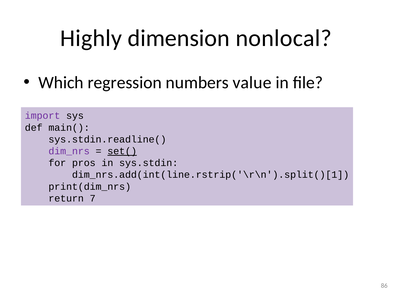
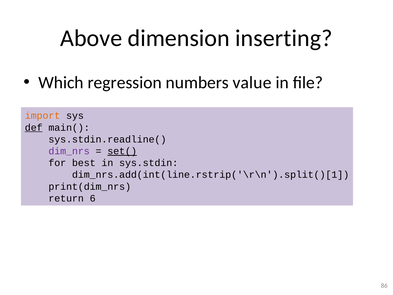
Highly: Highly -> Above (91, 38)
nonlocal: nonlocal -> inserting (284, 38)
import colour: purple -> orange (43, 116)
def underline: none -> present (34, 127)
pros: pros -> best (84, 163)
7: 7 -> 6 (93, 198)
